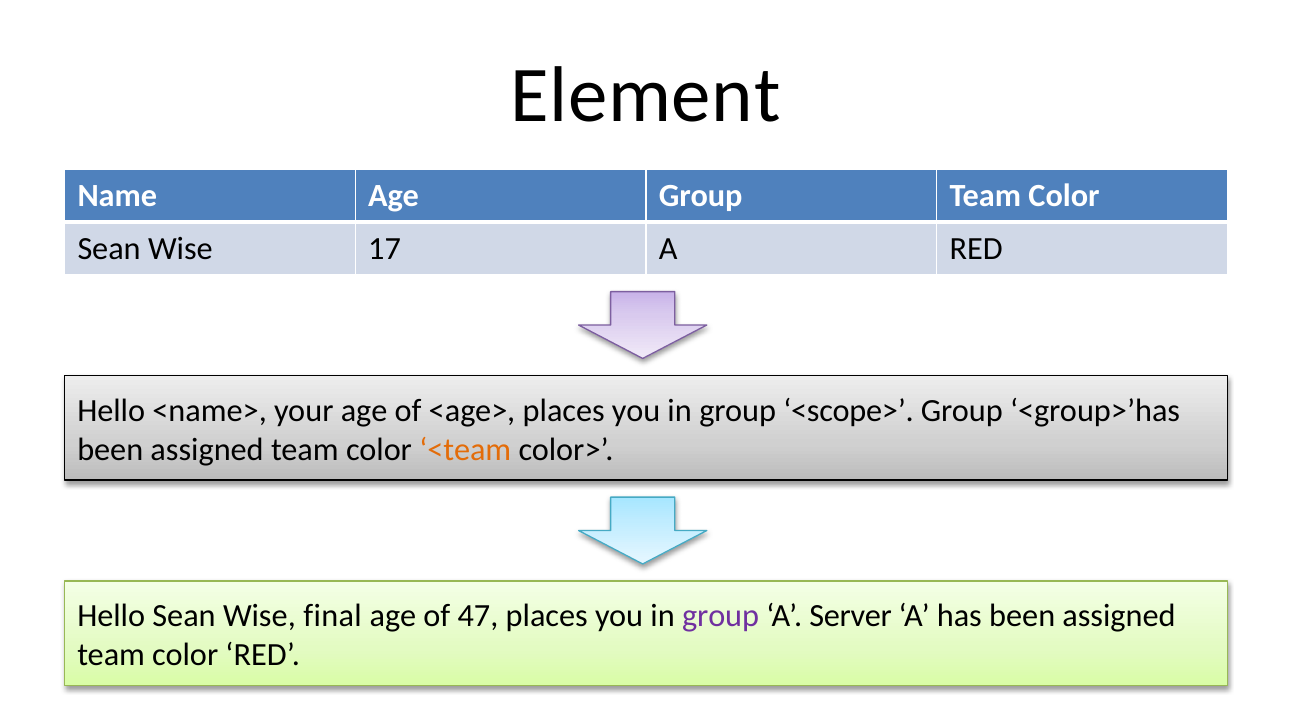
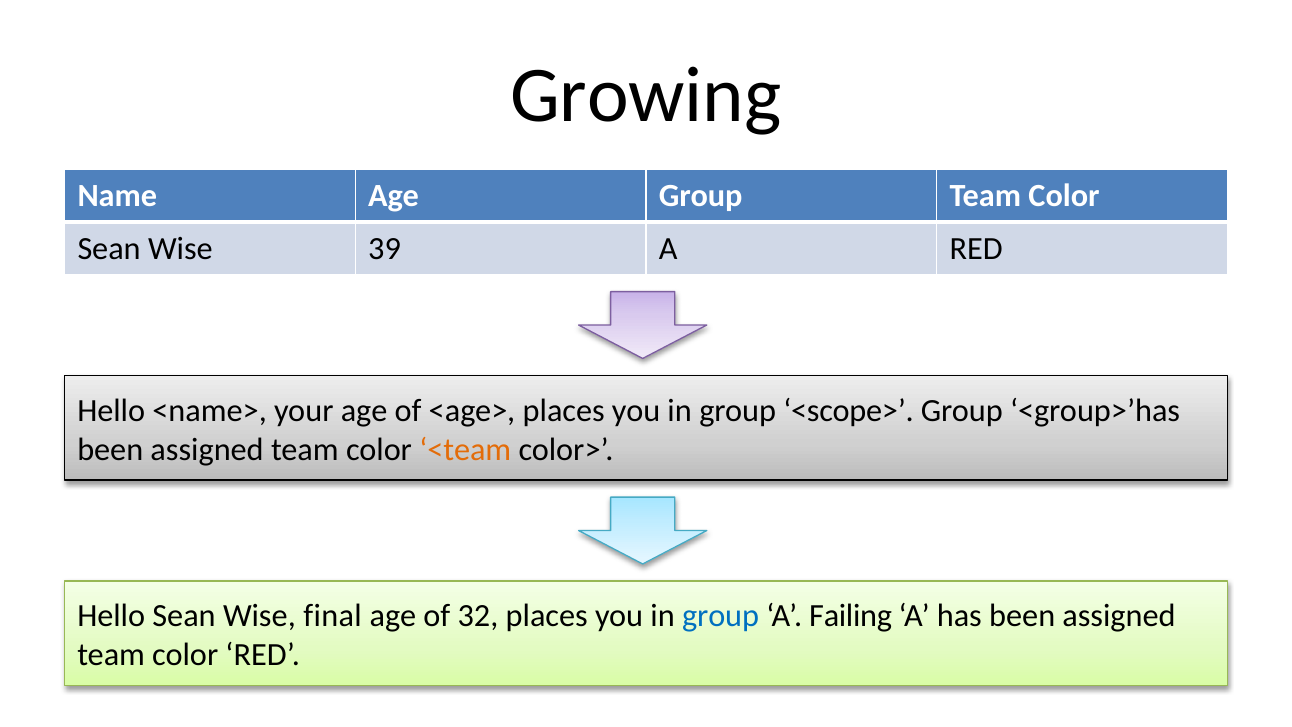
Element: Element -> Growing (646, 95)
17: 17 -> 39 (385, 249)
47: 47 -> 32 (478, 616)
group colour: purple -> blue (721, 616)
Server: Server -> Failing (851, 616)
